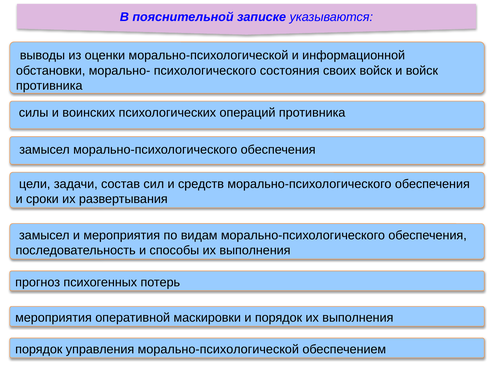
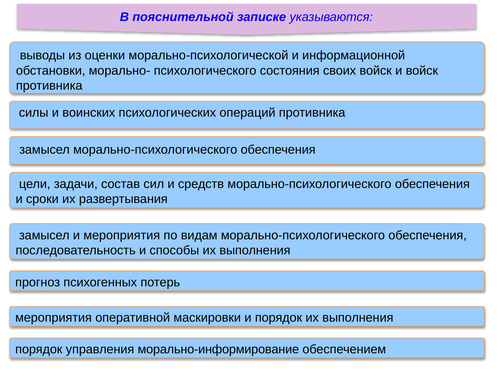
управления морально-психологической: морально-психологической -> морально-информирование (218, 350)
